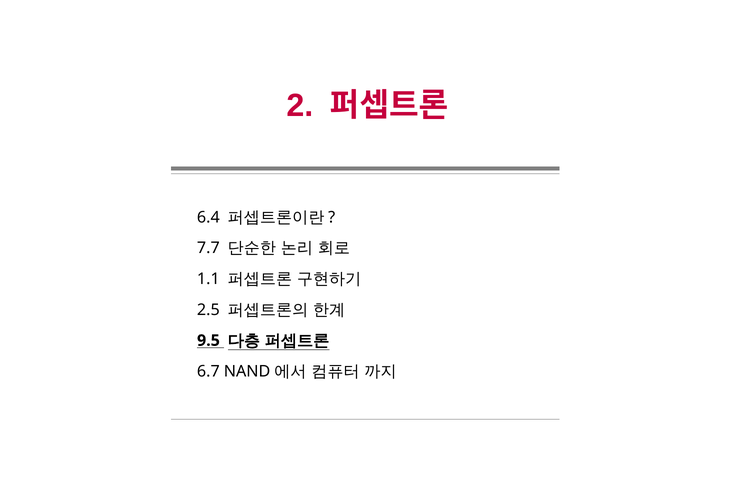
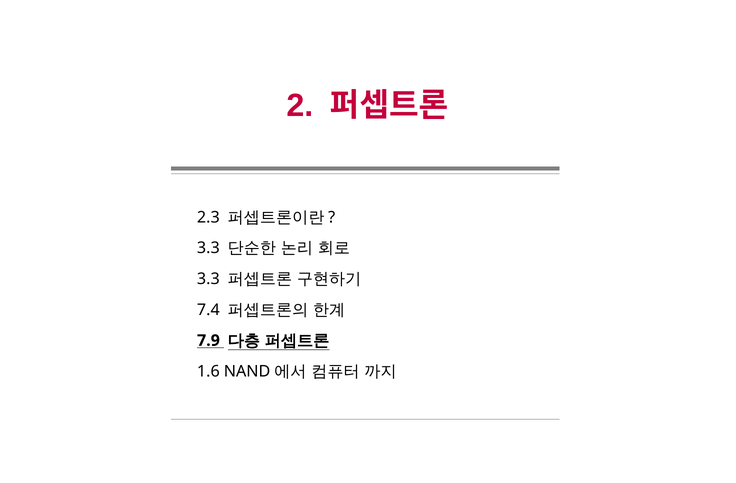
6.4: 6.4 -> 2.3 (208, 218)
7.7: 7.7 -> 3.3 (208, 248)
1.1: 1.1 -> 3.3 (208, 279)
2.5: 2.5 -> 7.4 (208, 310)
9.5: 9.5 -> 7.9 (208, 341)
6.7: 6.7 -> 1.6 (208, 372)
